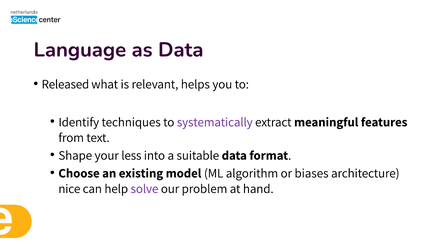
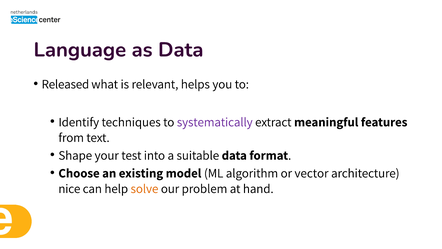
less: less -> test (131, 155)
biases: biases -> vector (312, 173)
solve colour: purple -> orange (144, 188)
